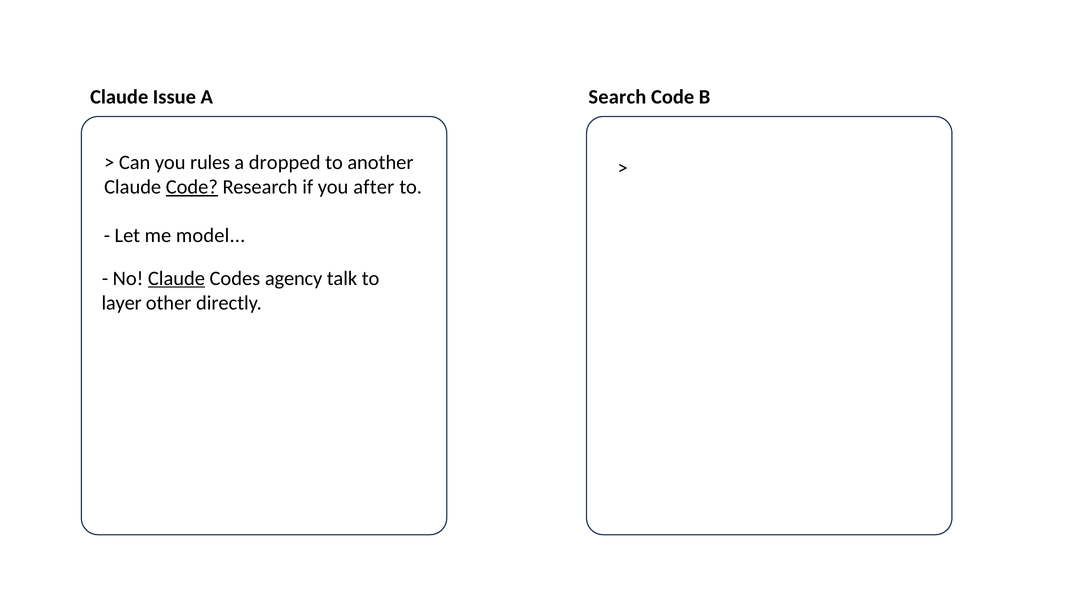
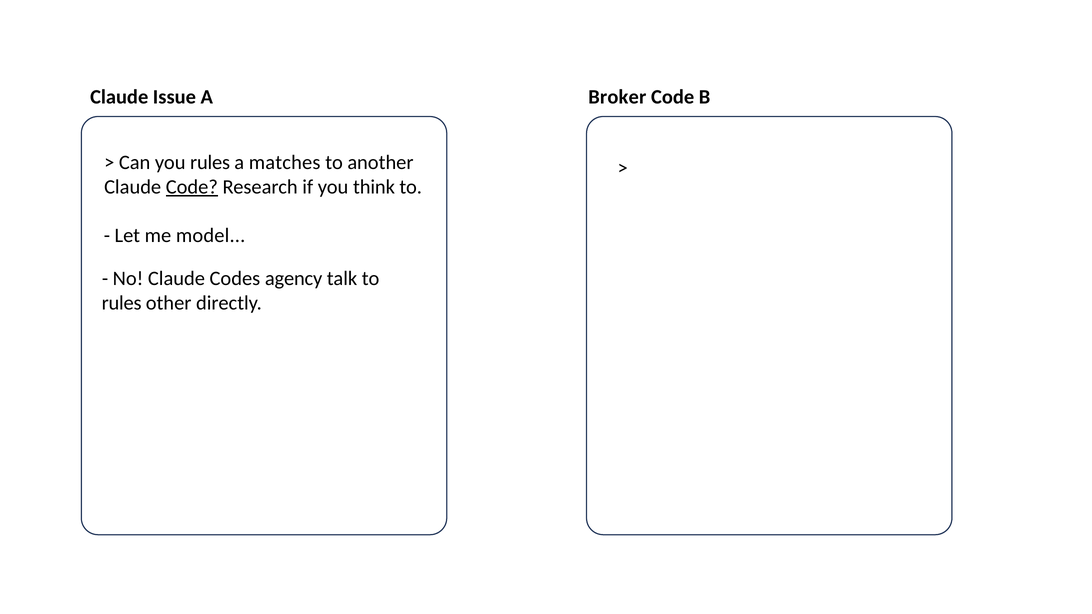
Search: Search -> Broker (617, 97)
dropped: dropped -> matches (285, 163)
after: after -> think (374, 187)
Claude underline: present -> none (176, 278)
layer: layer -> rules (122, 303)
